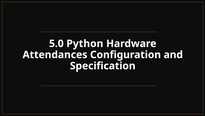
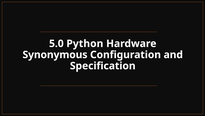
Attendances: Attendances -> Synonymous (55, 54)
